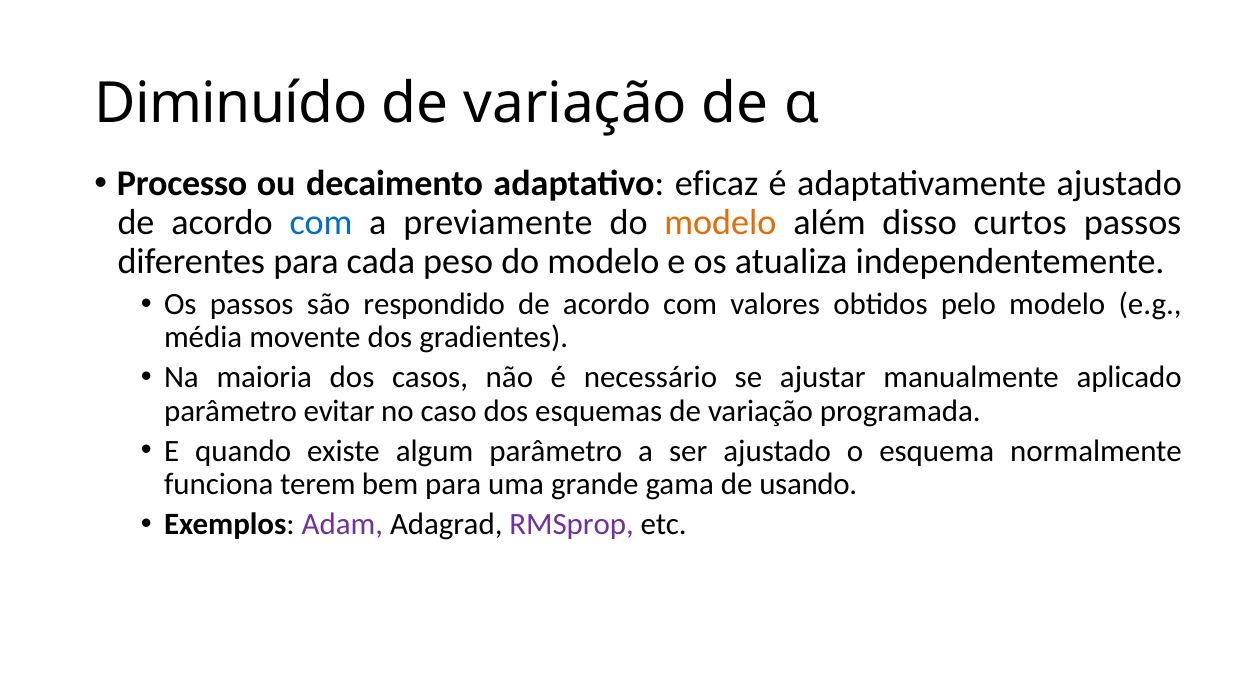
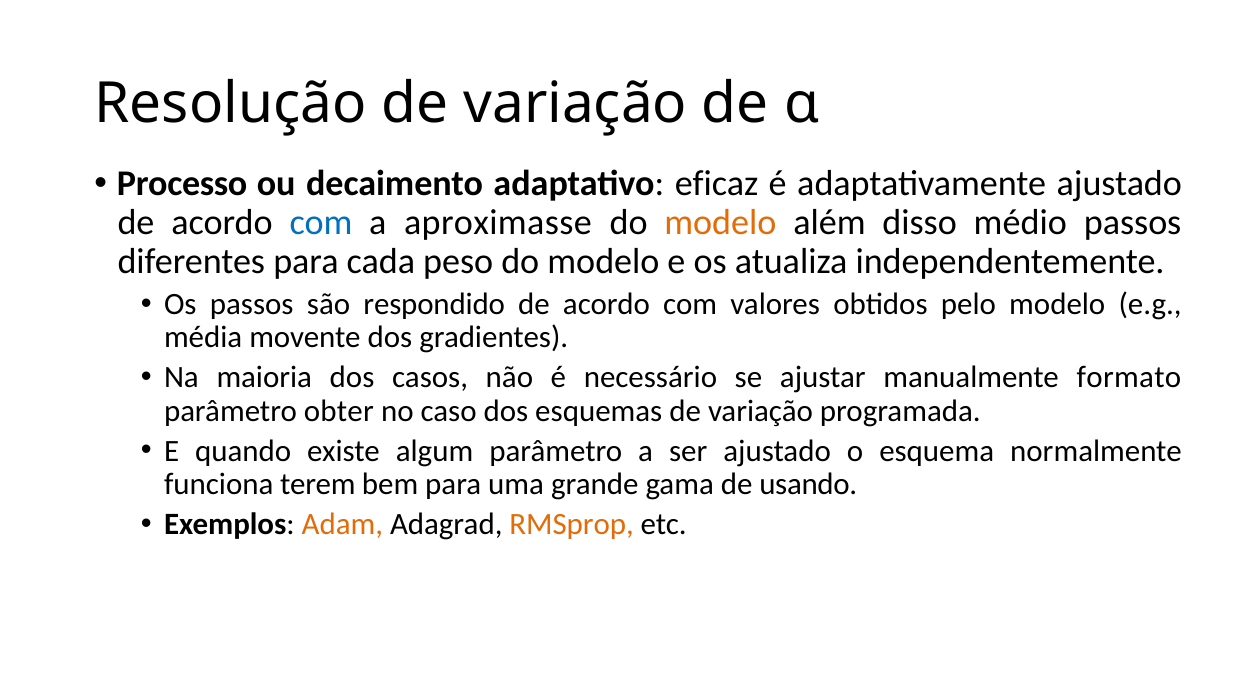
Diminuído: Diminuído -> Resolução (231, 104)
previamente: previamente -> aproximasse (498, 222)
curtos: curtos -> médio (1020, 222)
aplicado: aplicado -> formato (1129, 377)
evitar: evitar -> obter (339, 411)
Adam colour: purple -> orange (342, 524)
RMSprop colour: purple -> orange (572, 524)
